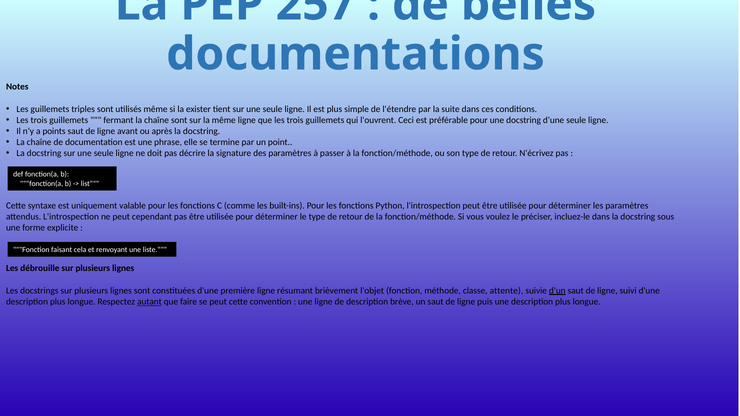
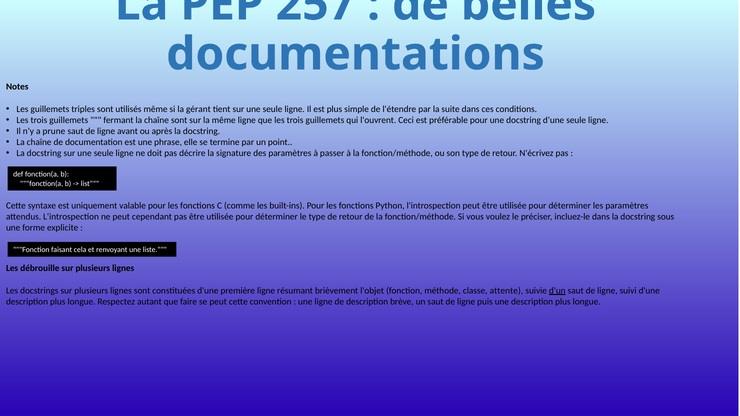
exister: exister -> gérant (198, 109)
points: points -> prune (54, 131)
autant underline: present -> none (149, 302)
